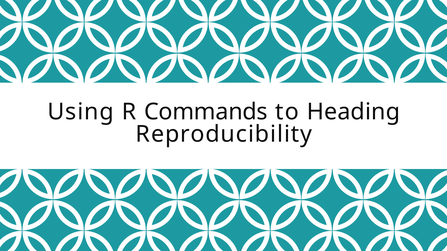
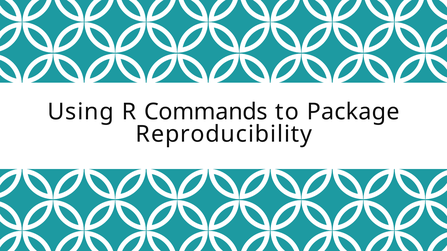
Heading: Heading -> Package (353, 112)
